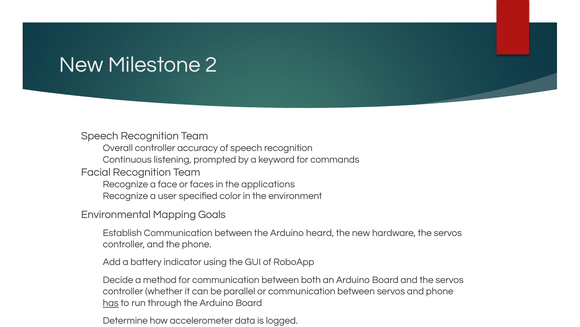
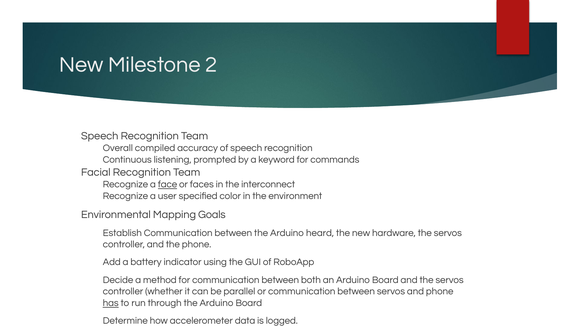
controller: controller -> compiled (155, 148)
face underline: none -> present (168, 184)
applications: applications -> interconnect (268, 184)
